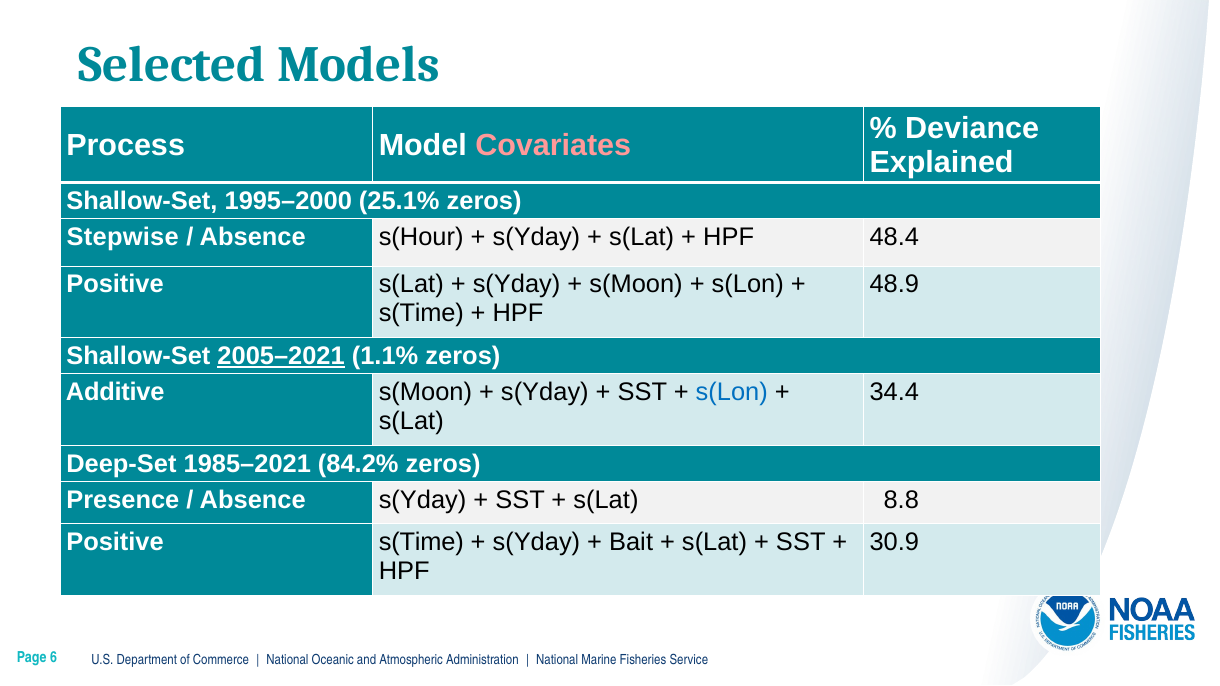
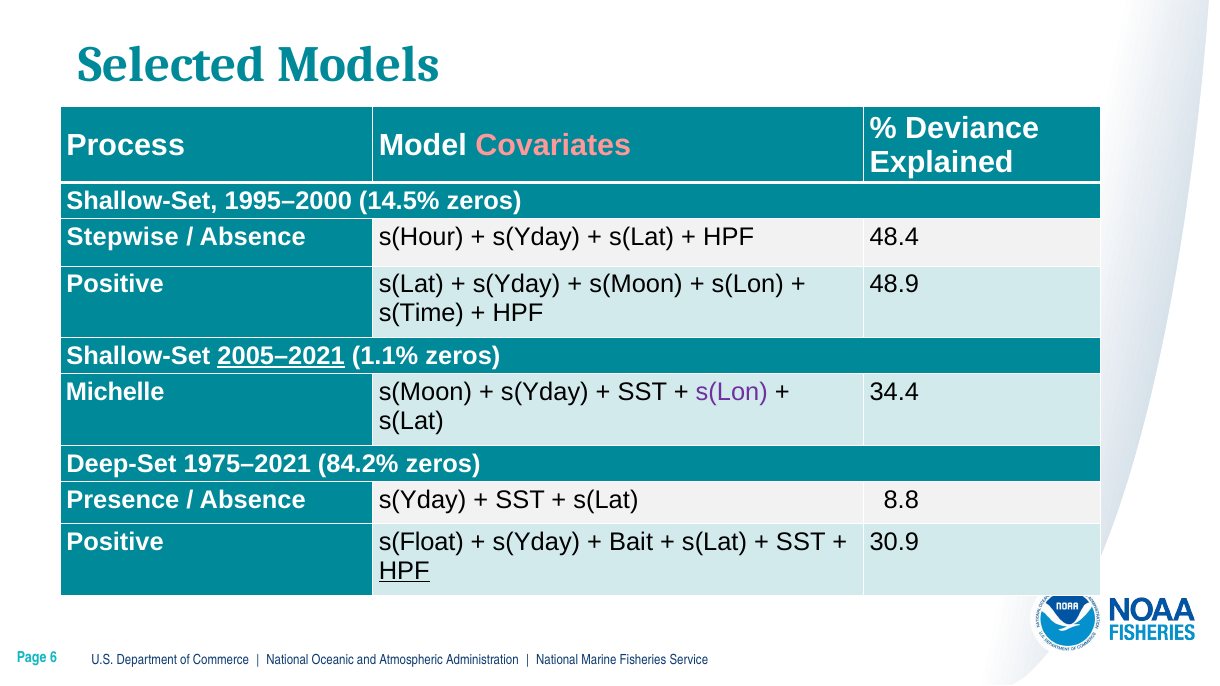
25.1%: 25.1% -> 14.5% (399, 201)
Additive: Additive -> Michelle (115, 392)
s(Lon colour: blue -> purple (732, 392)
1985–2021: 1985–2021 -> 1975–2021 (247, 464)
Positive s(Time: s(Time -> s(Float (421, 542)
HPF underline: none -> present (404, 571)
